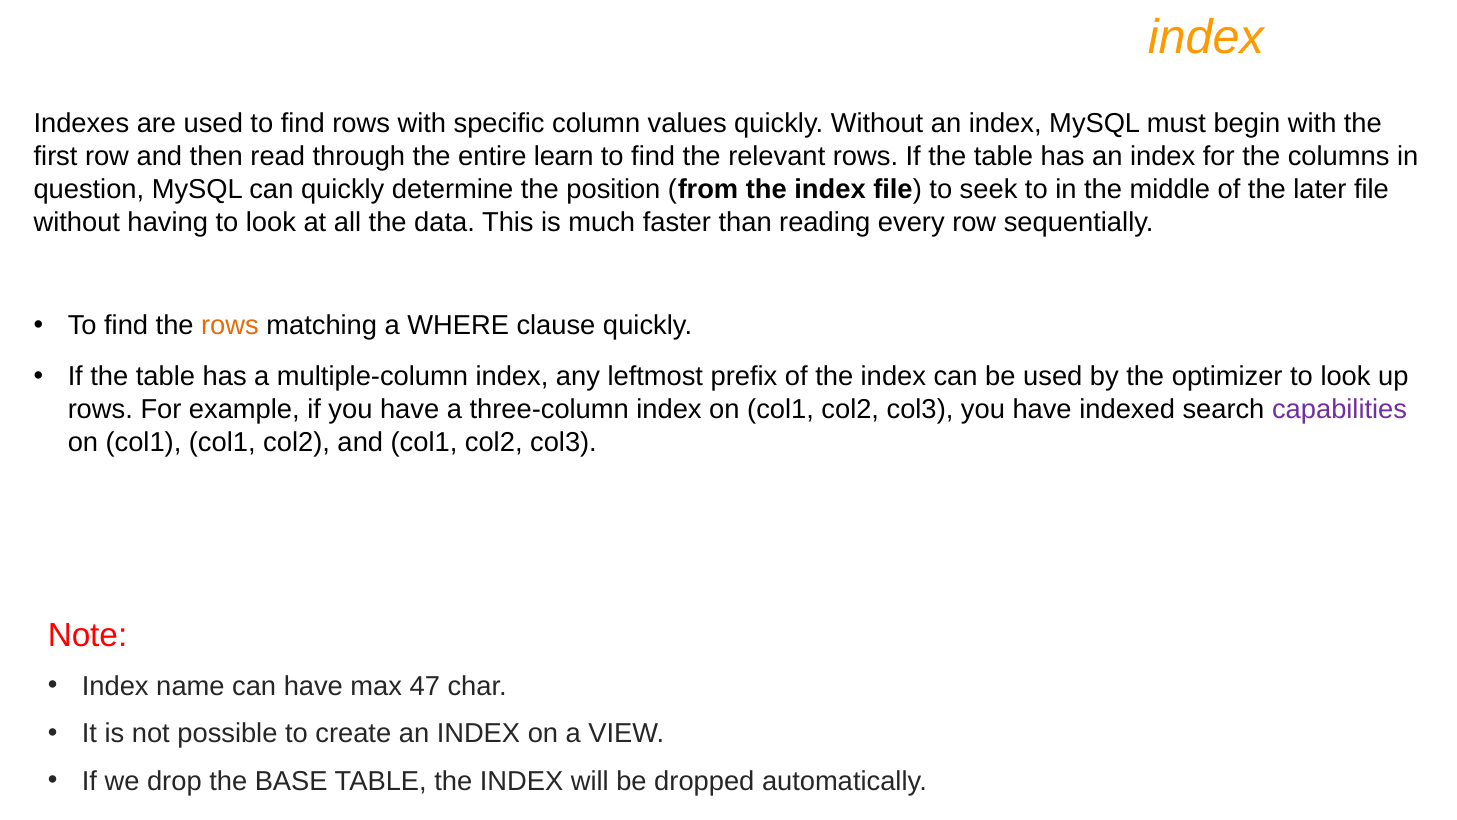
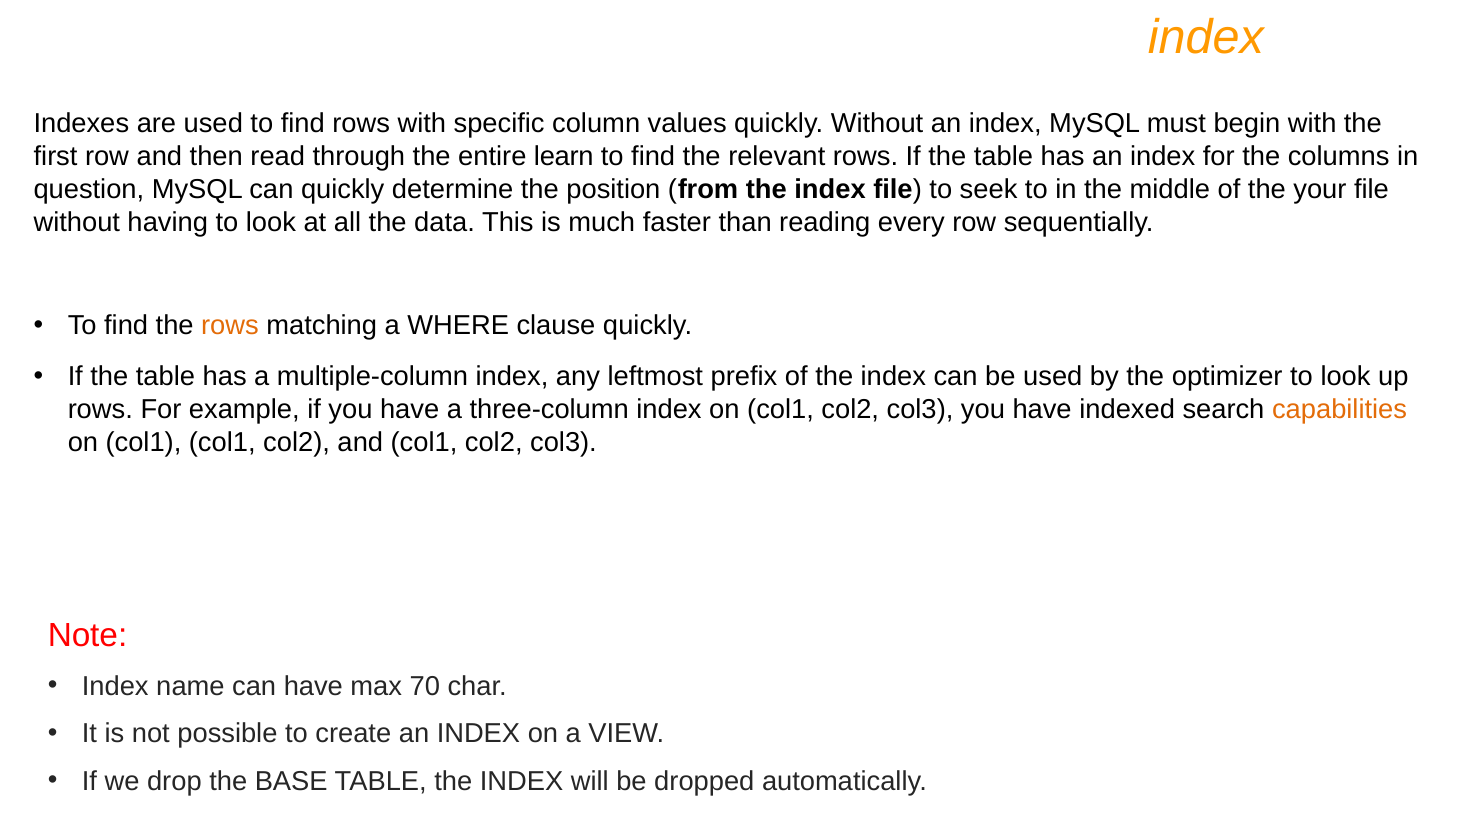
later: later -> your (1320, 189)
capabilities colour: purple -> orange (1340, 409)
47: 47 -> 70 (425, 686)
